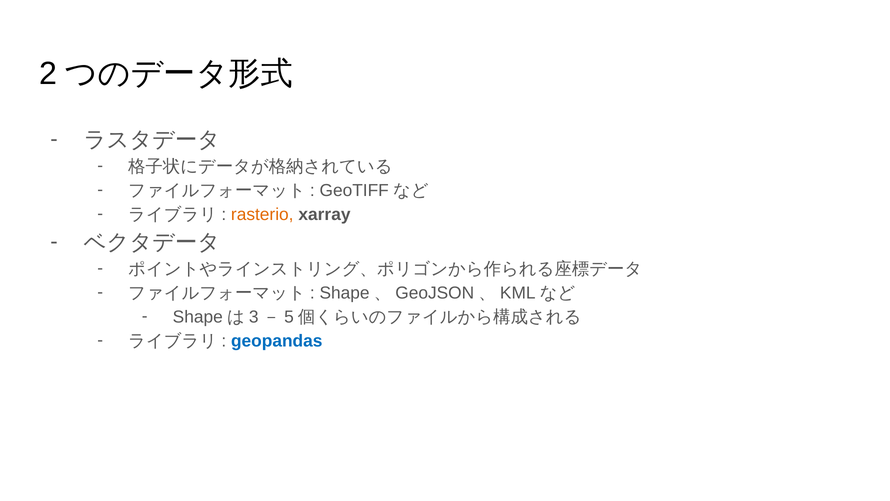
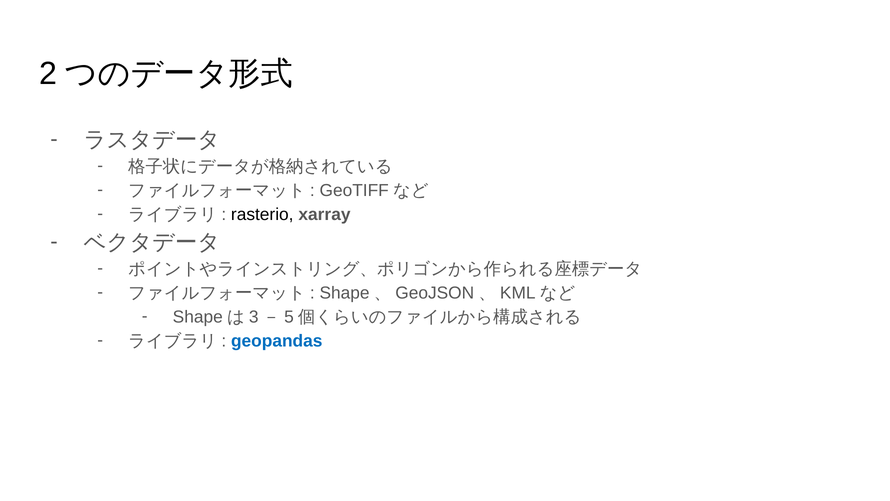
rasterio colour: orange -> black (262, 214)
